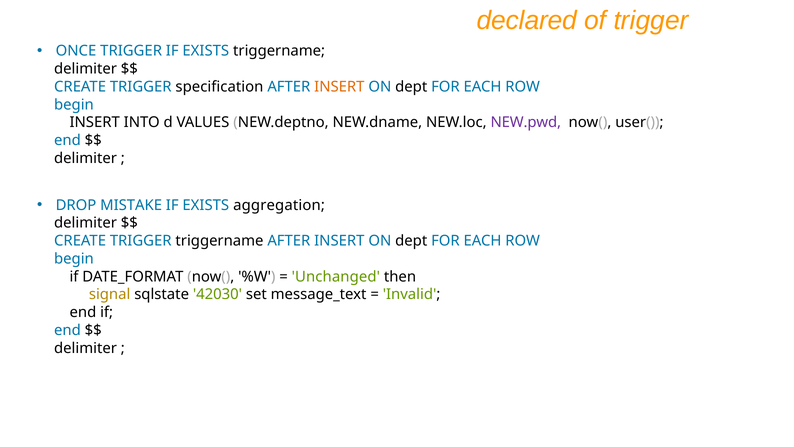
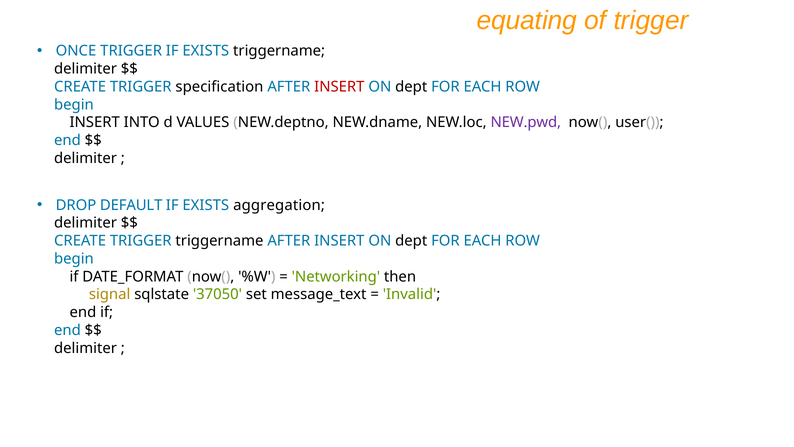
declared: declared -> equating (527, 21)
INSERT colour: orange -> red (339, 87)
MISTAKE: MISTAKE -> DEFAULT (131, 205)
Unchanged: Unchanged -> Networking (336, 276)
42030: 42030 -> 37050 (217, 294)
